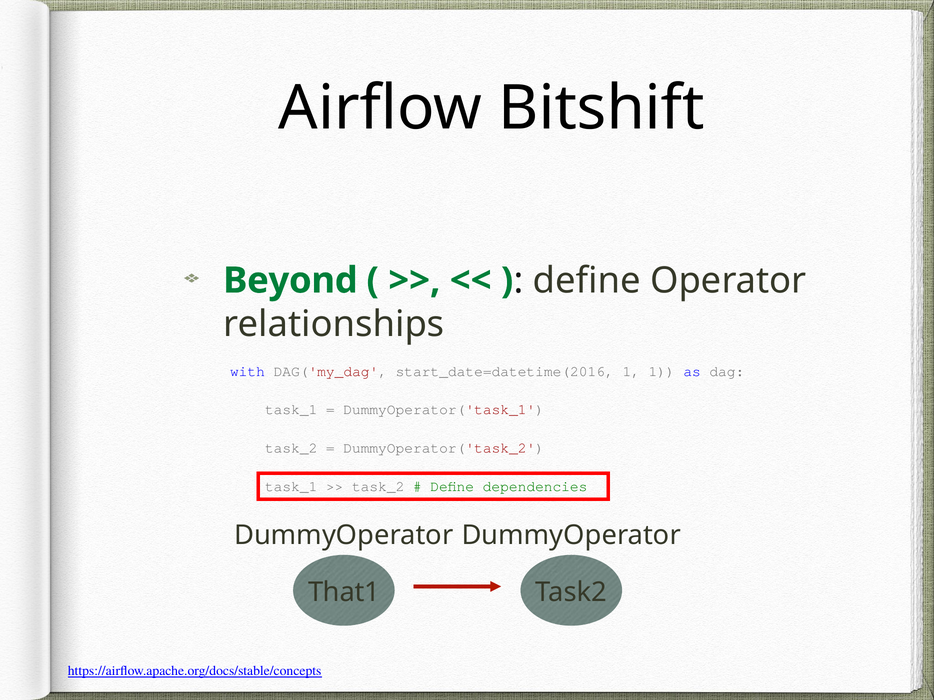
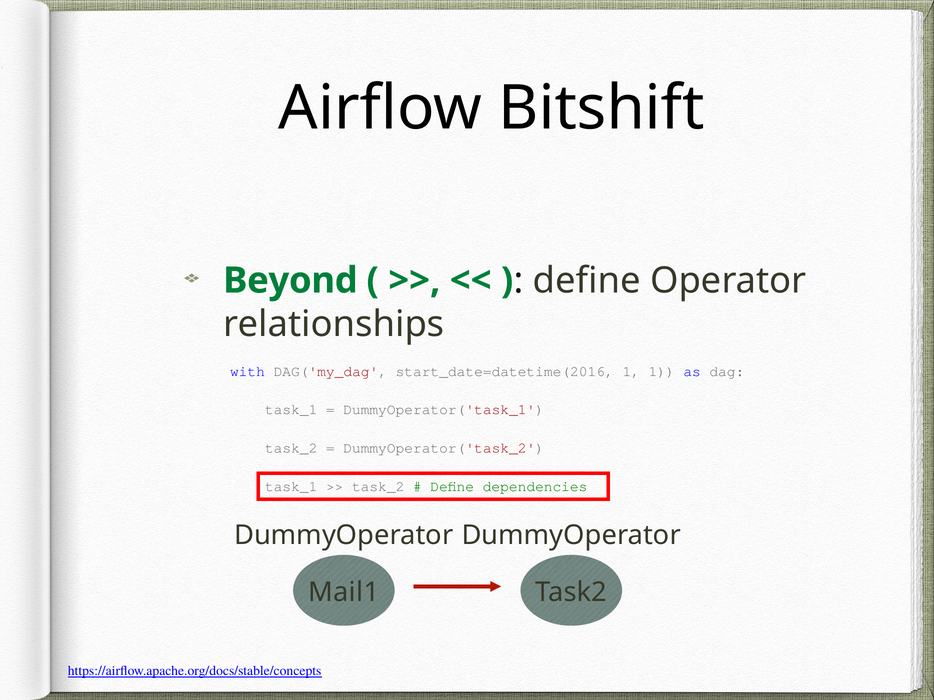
That1: That1 -> Mail1 (344, 593)
